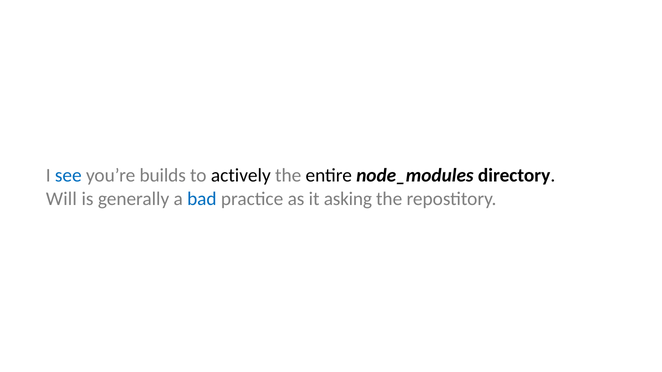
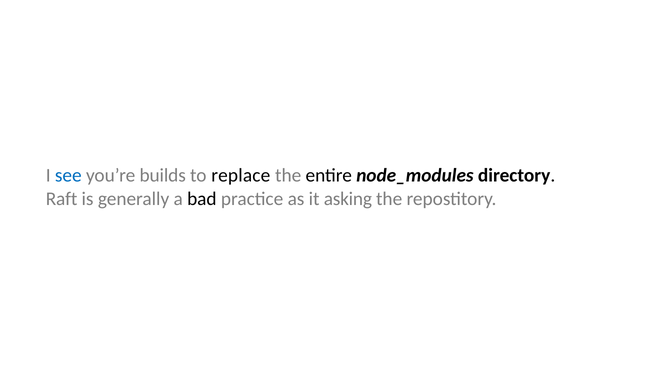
actively: actively -> replace (241, 176)
Will: Will -> Raft (62, 199)
bad colour: blue -> black (202, 199)
